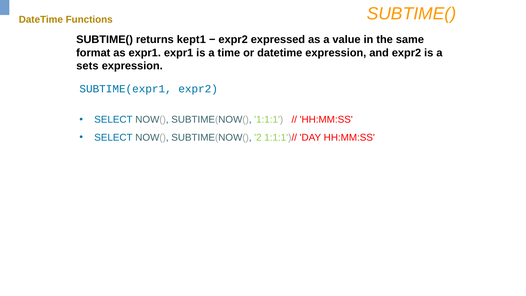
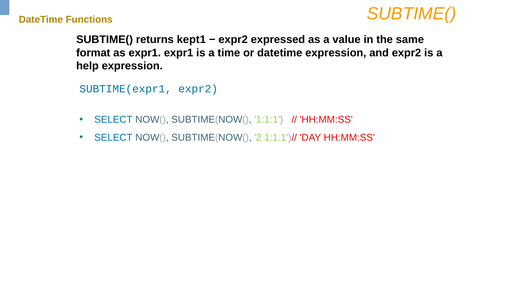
sets: sets -> help (87, 66)
